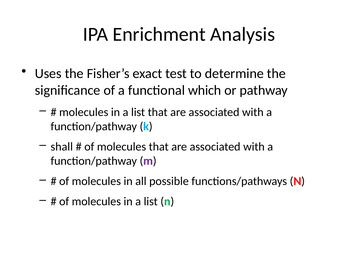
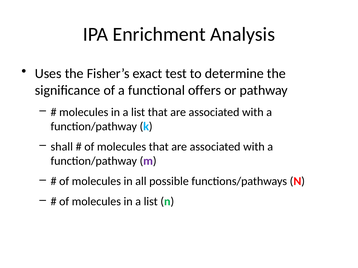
which: which -> offers (205, 90)
